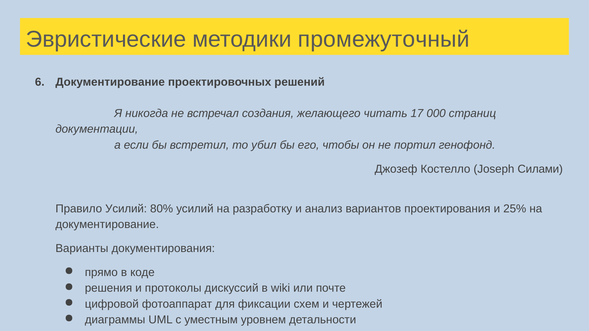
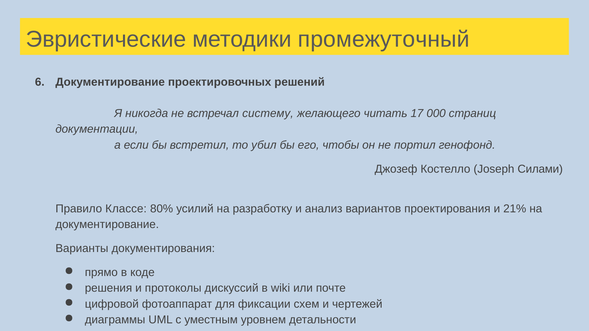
создания: создания -> систему (268, 114)
Правило Усилий: Усилий -> Классе (126, 209)
25%: 25% -> 21% (515, 209)
